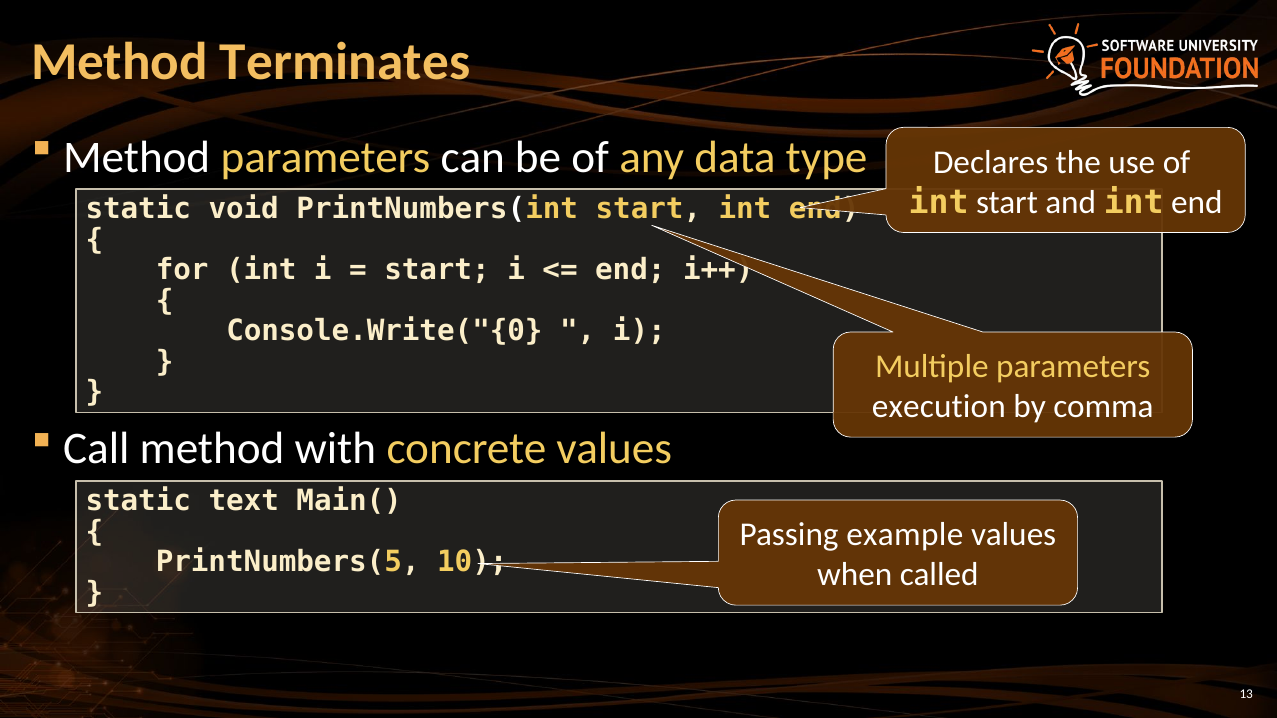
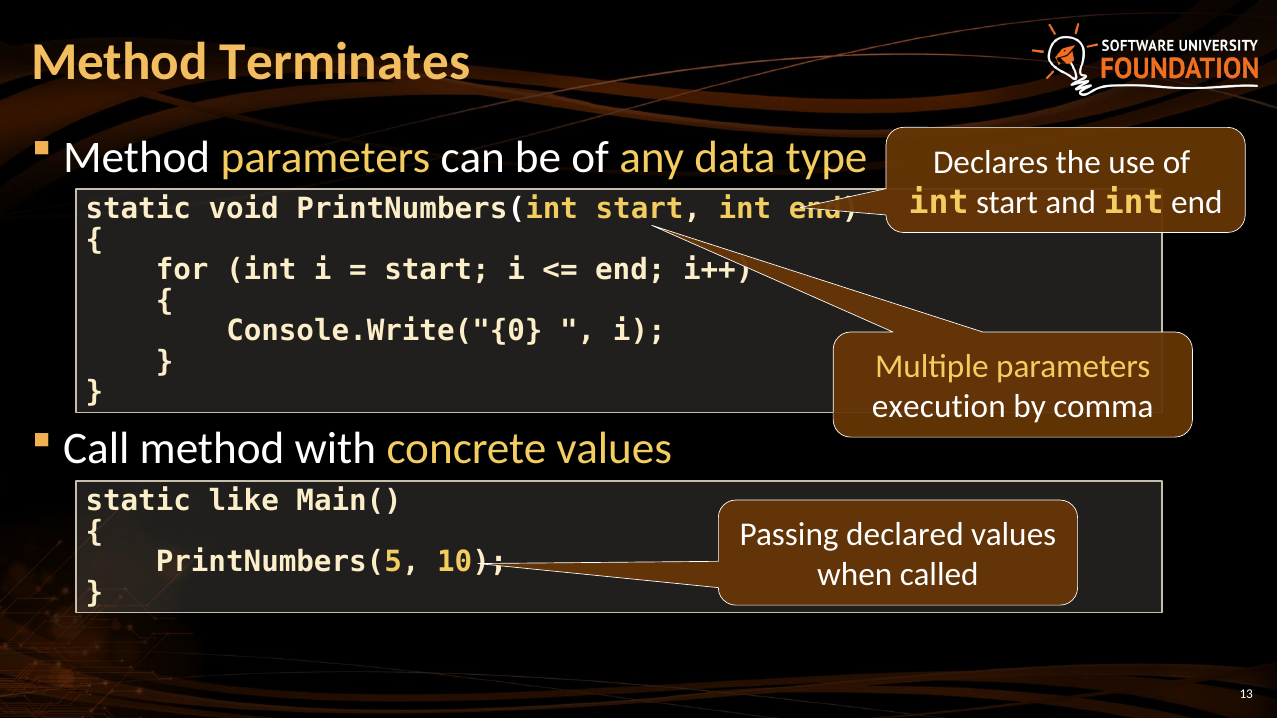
text: text -> like (244, 501)
example: example -> declared (905, 535)
